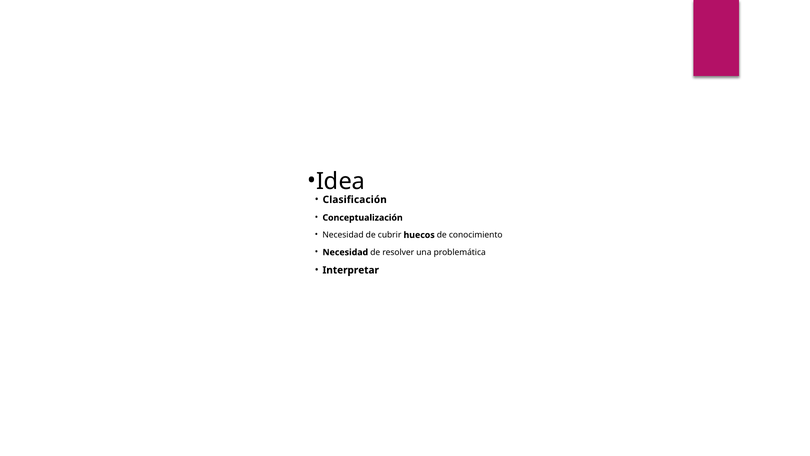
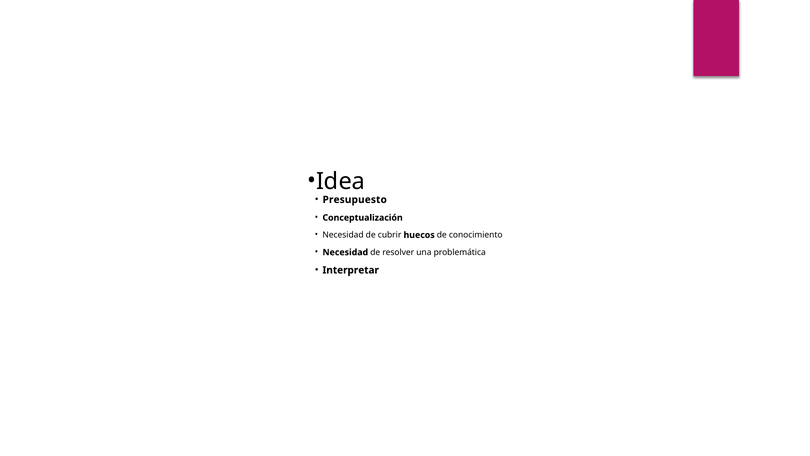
Clasificación: Clasificación -> Presupuesto (355, 199)
